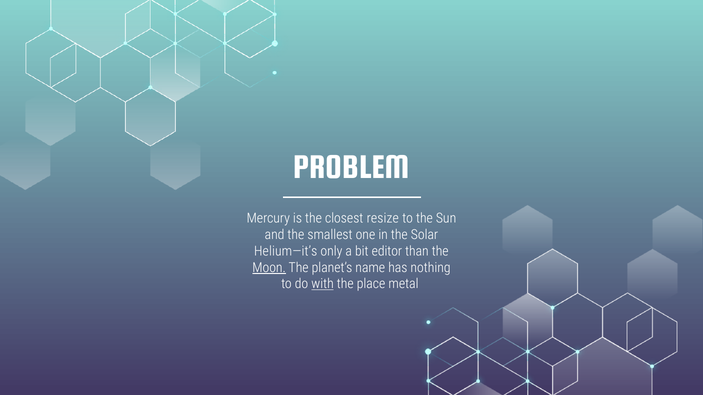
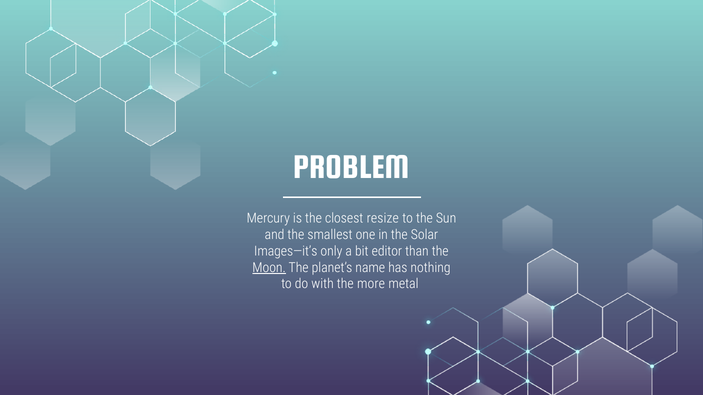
Helium—it’s: Helium—it’s -> Images—it’s (286, 251)
with underline: present -> none (323, 284)
place: place -> more (371, 284)
